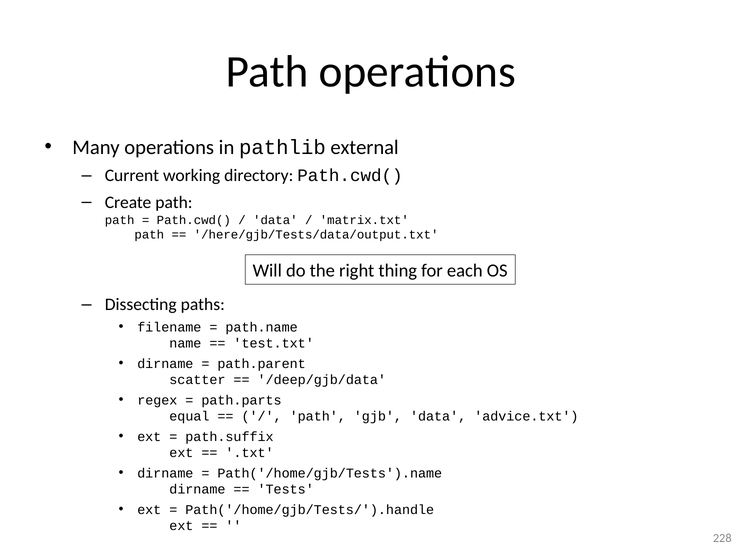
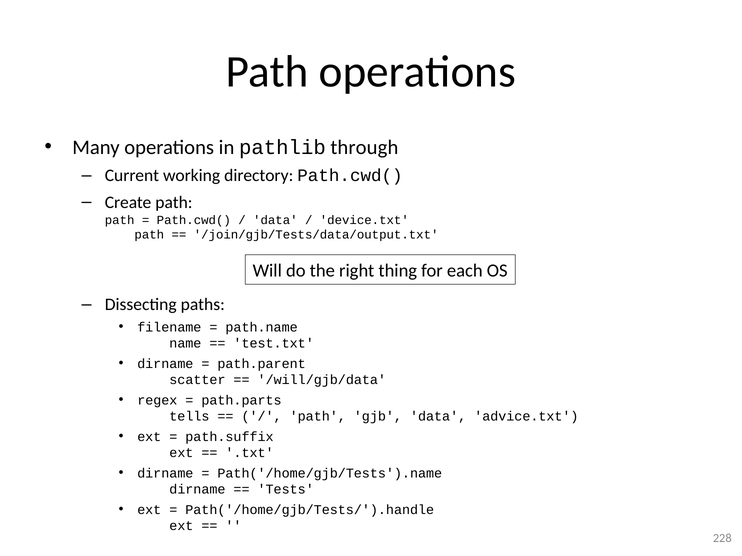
external: external -> through (364, 147)
matrix.txt: matrix.txt -> device.txt (364, 220)
/here/gjb/Tests/data/output.txt: /here/gjb/Tests/data/output.txt -> /join/gjb/Tests/data/output.txt (316, 235)
/deep/gjb/data: /deep/gjb/data -> /will/gjb/data (322, 380)
equal: equal -> tells (189, 417)
